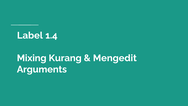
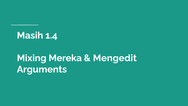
Label: Label -> Masih (30, 35)
Kurang: Kurang -> Mereka (65, 58)
